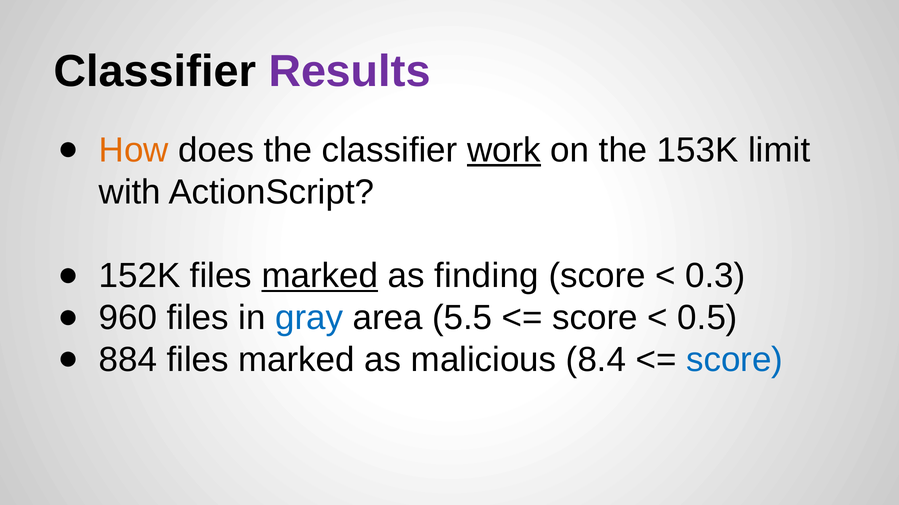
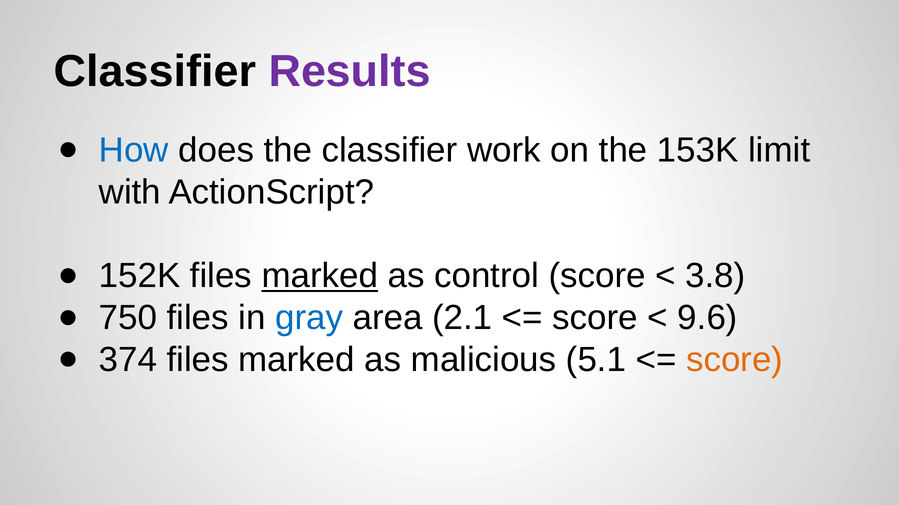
How colour: orange -> blue (134, 150)
work underline: present -> none (504, 150)
finding: finding -> control (487, 276)
0.3: 0.3 -> 3.8 (715, 276)
960: 960 -> 750 (128, 318)
5.5: 5.5 -> 2.1 (462, 318)
0.5: 0.5 -> 9.6 (707, 318)
884: 884 -> 374 (128, 360)
8.4: 8.4 -> 5.1 (596, 360)
score colour: blue -> orange (735, 360)
